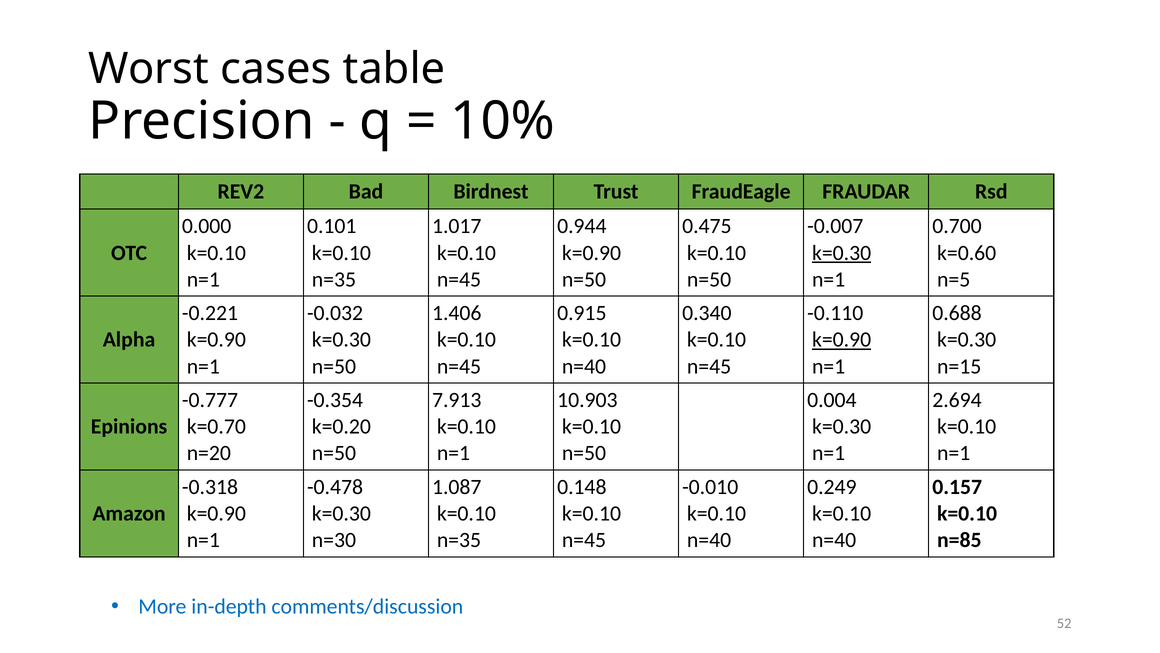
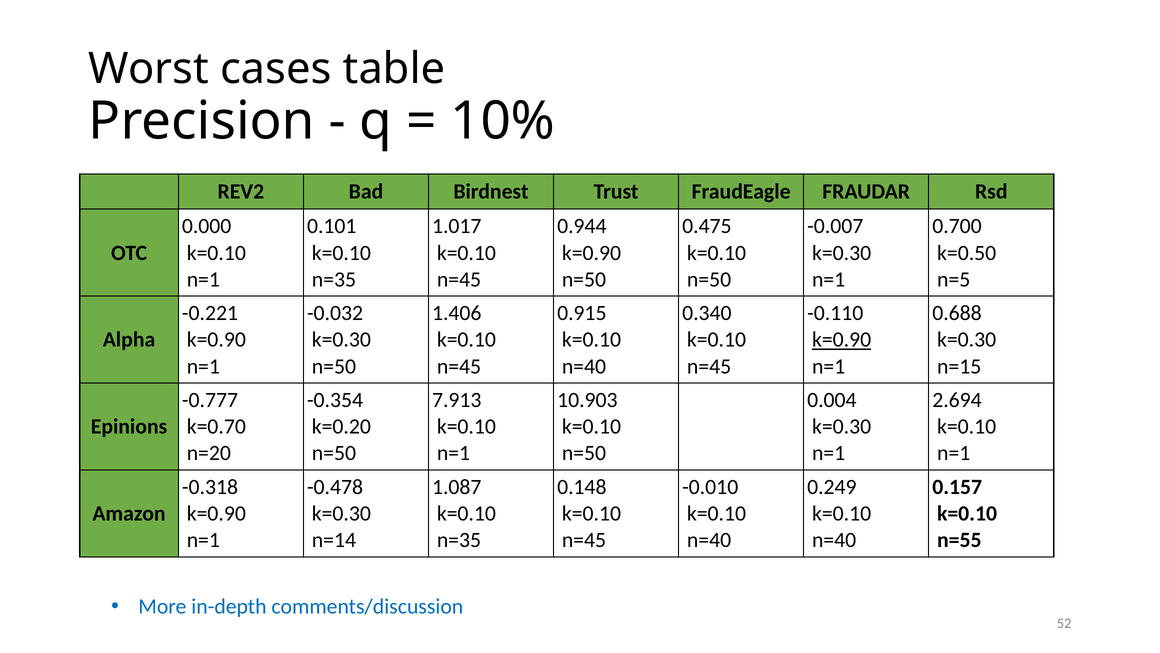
k=0.30 underline: present -> none (842, 253)
k=0.60: k=0.60 -> k=0.50 (967, 253)
n=30: n=30 -> n=14 (334, 540)
n=85: n=85 -> n=55 (959, 540)
